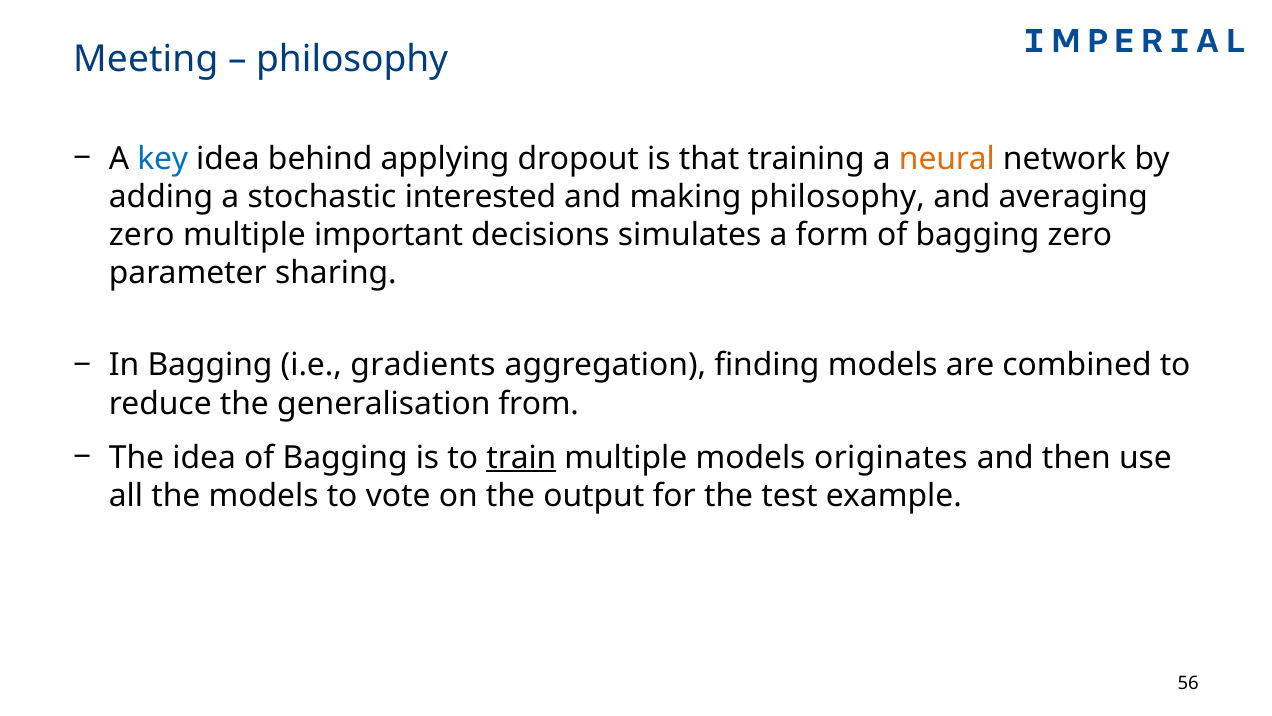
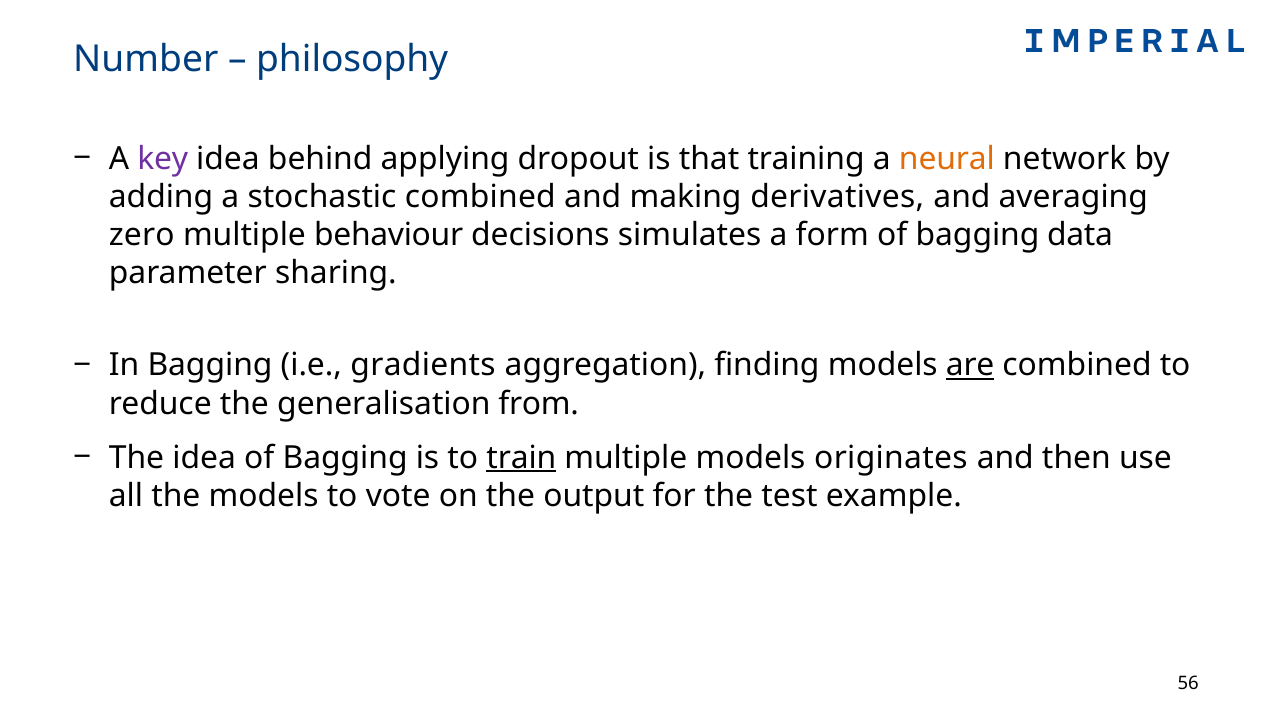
Meeting: Meeting -> Number (146, 59)
key colour: blue -> purple (163, 158)
stochastic interested: interested -> combined (480, 197)
making philosophy: philosophy -> derivatives (837, 197)
important: important -> behaviour (389, 235)
bagging zero: zero -> data (1080, 235)
are underline: none -> present (970, 365)
